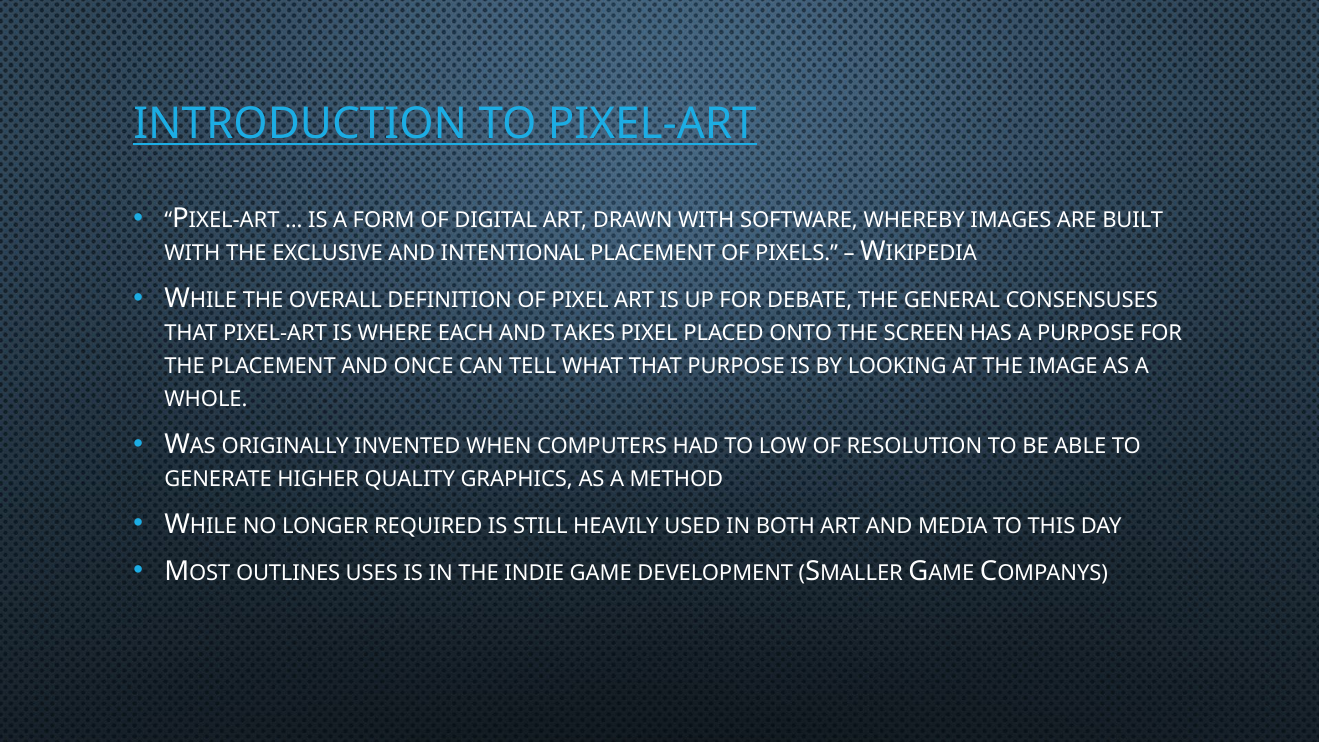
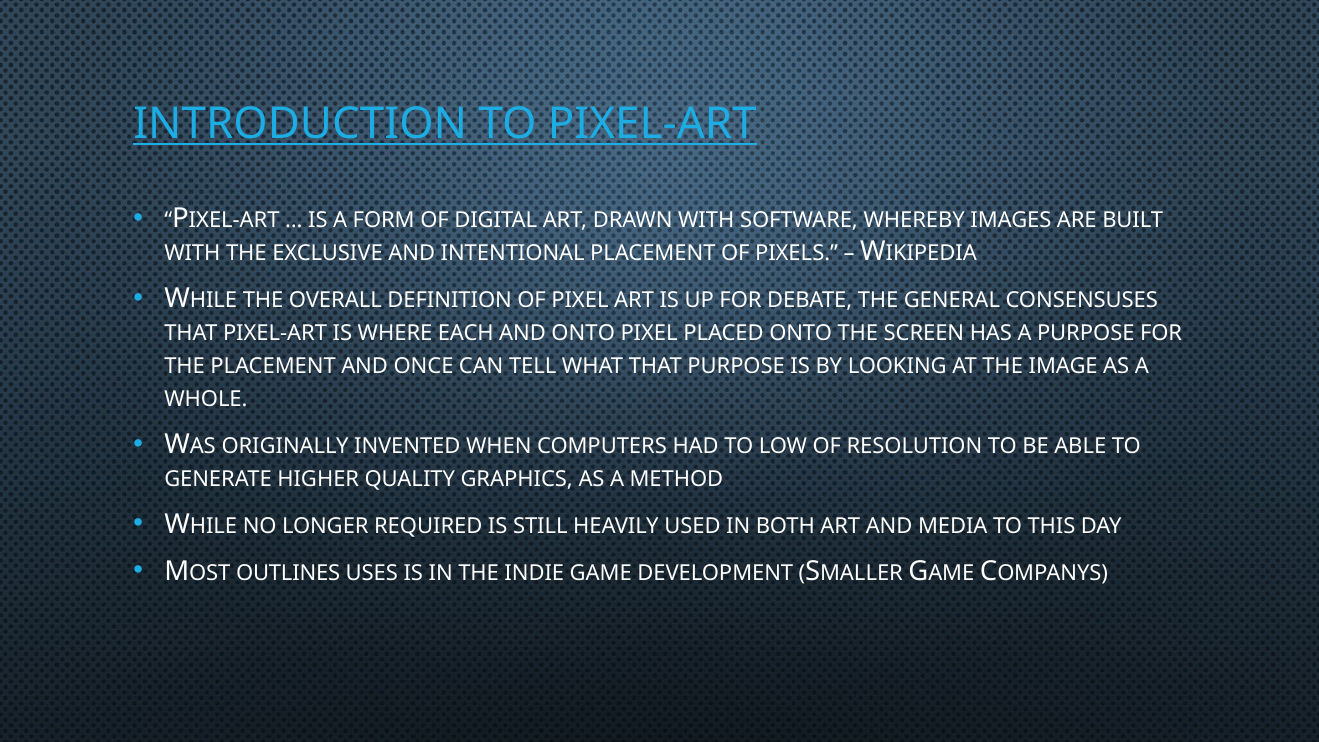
AND TAKES: TAKES -> ONTO (583, 333)
